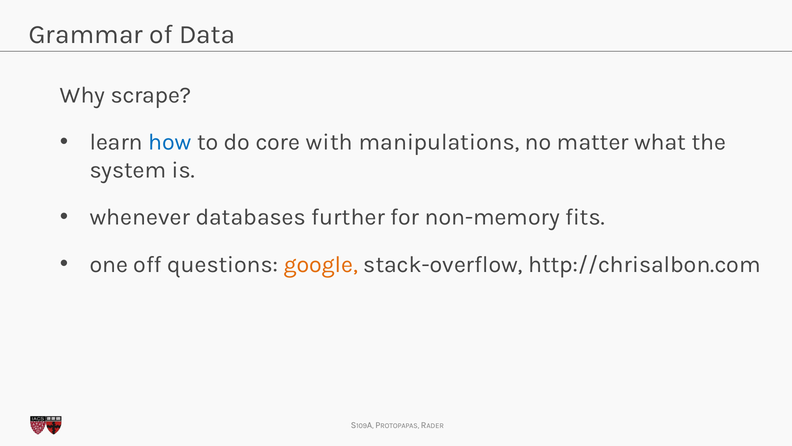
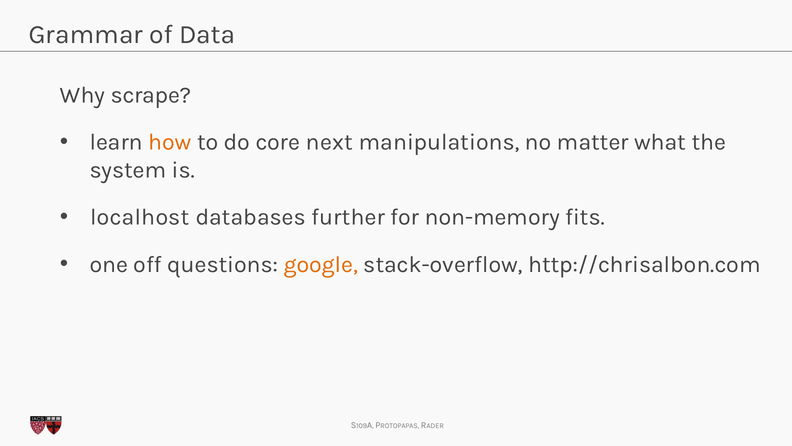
how colour: blue -> orange (170, 142)
with: with -> next (329, 142)
whenever: whenever -> localhost (140, 217)
